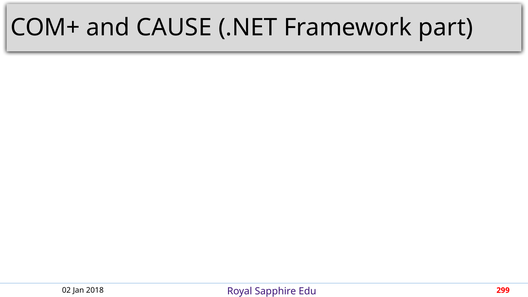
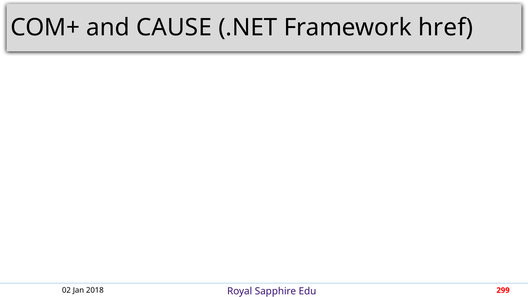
part: part -> href (446, 28)
